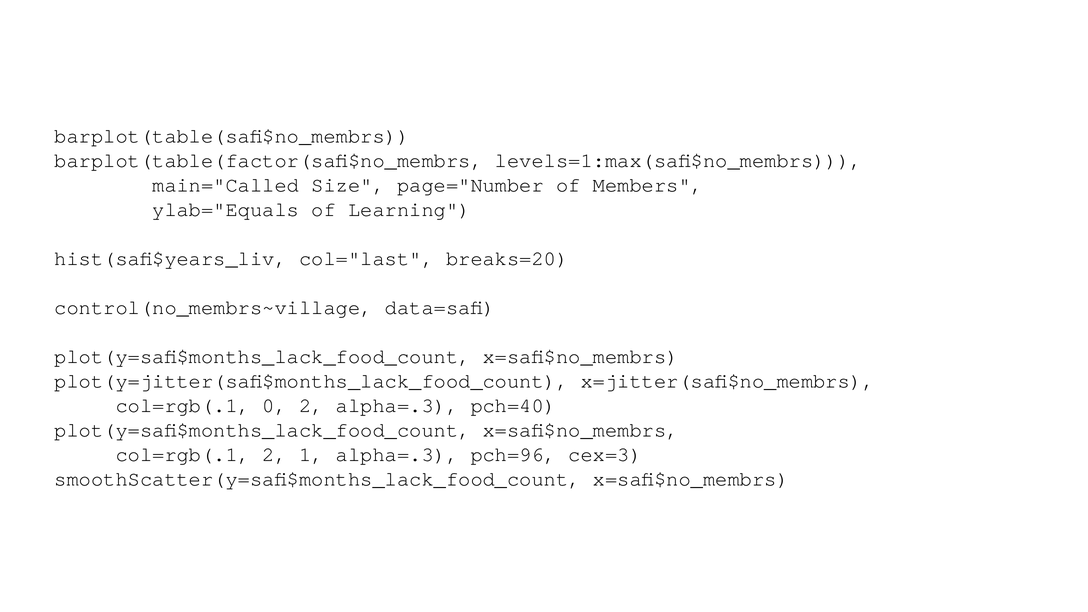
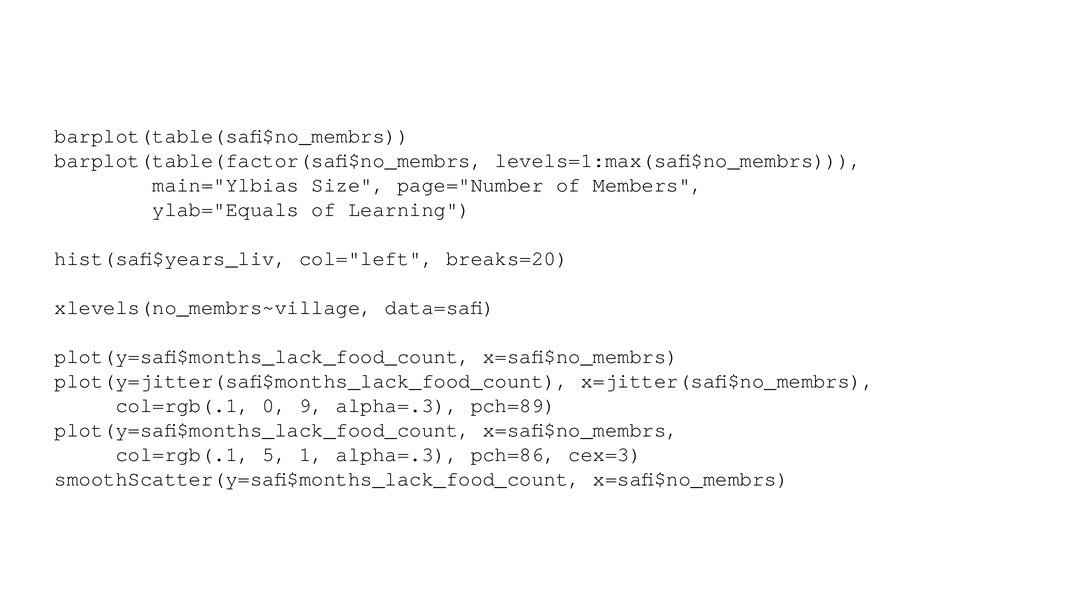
main="Called: main="Called -> main="Ylbias (226, 185)
col="last: col="last -> col="left (366, 258)
control(no_membrs~village: control(no_membrs~village -> xlevels(no_membrs~village (213, 307)
0 2: 2 -> 9 (311, 405)
pch=40: pch=40 -> pch=89 (513, 405)
col=rgb(.1 2: 2 -> 5 (275, 454)
pch=96: pch=96 -> pch=86 (513, 454)
